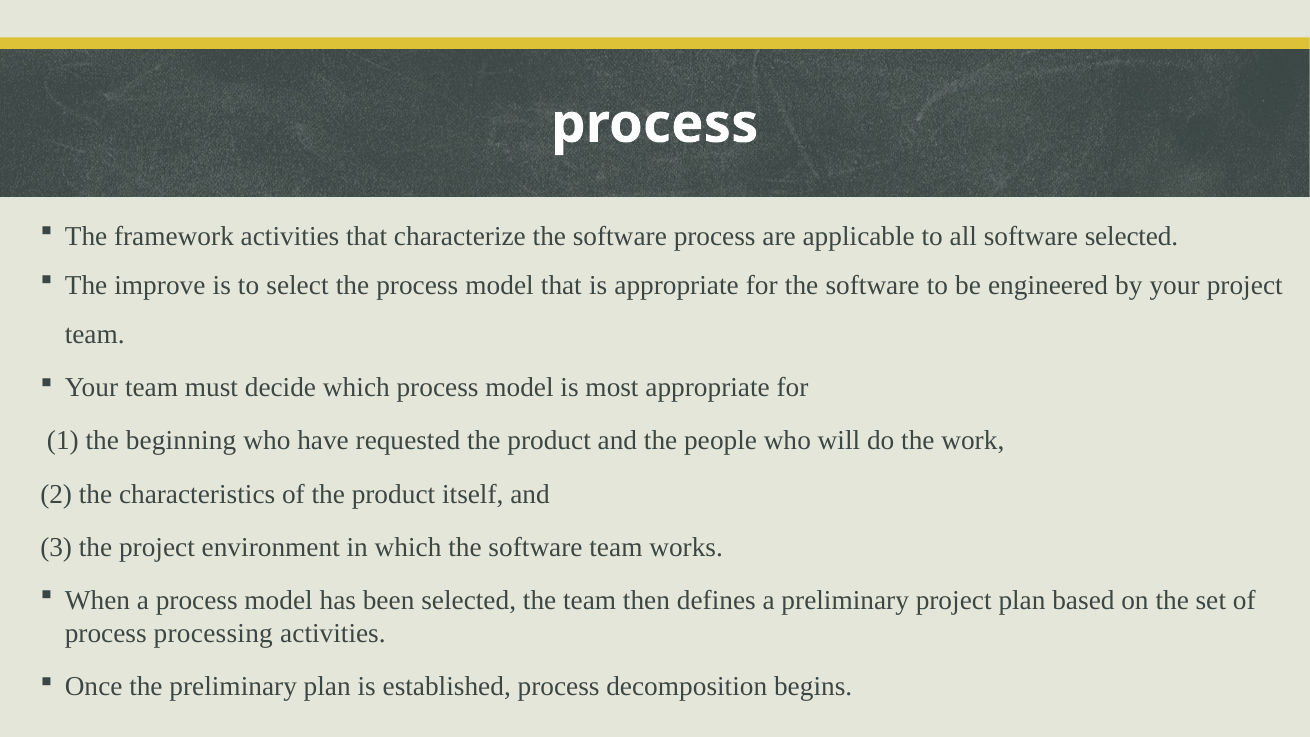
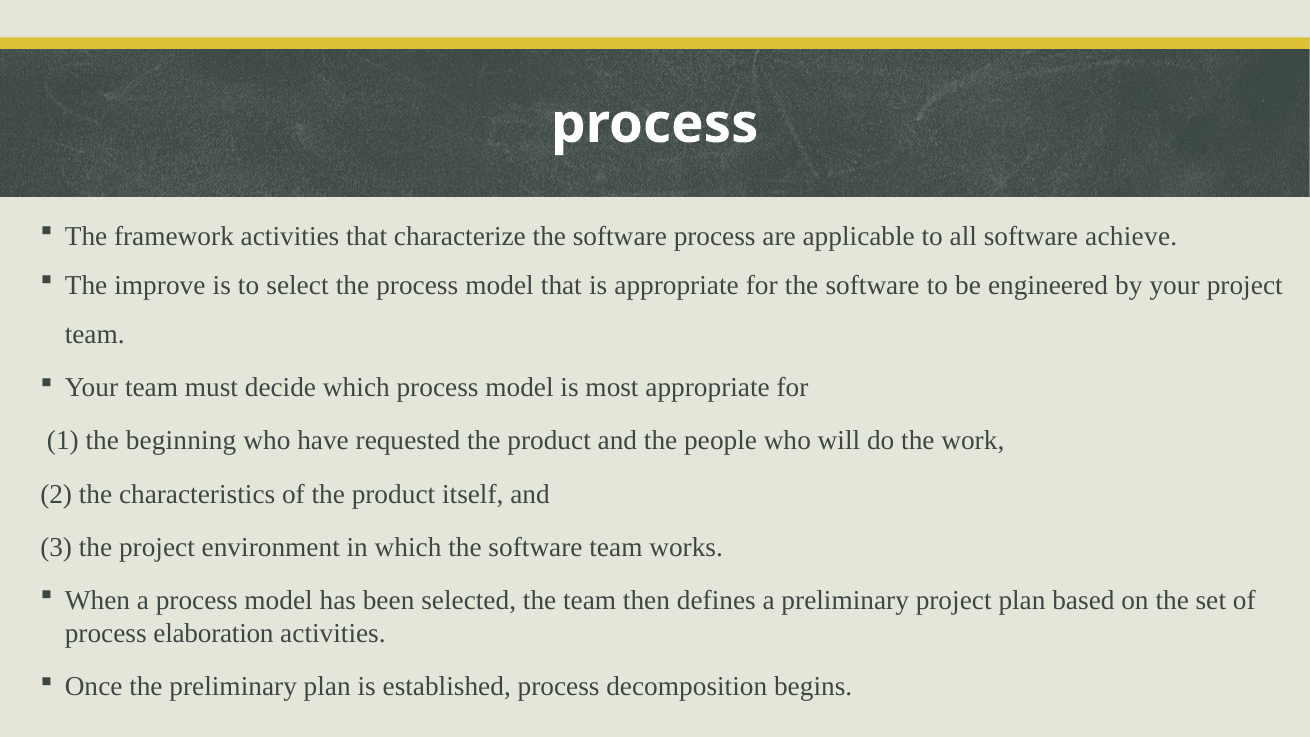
software selected: selected -> achieve (1131, 236)
processing: processing -> elaboration (214, 633)
